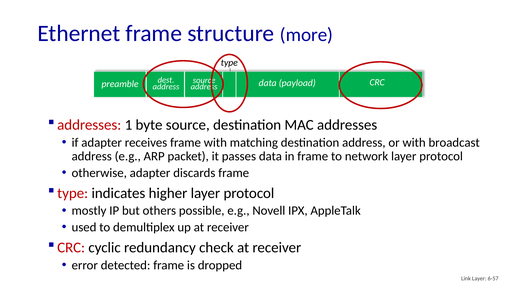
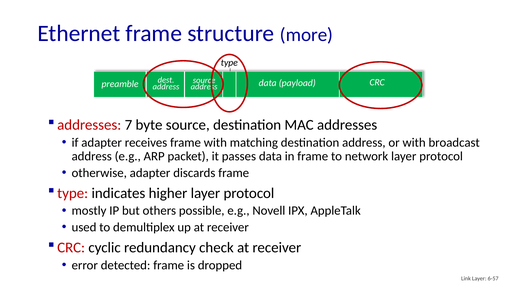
1: 1 -> 7 (128, 125)
